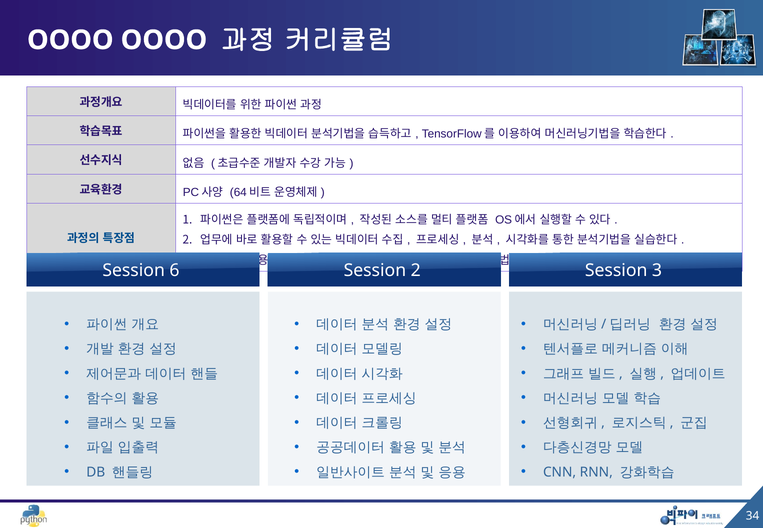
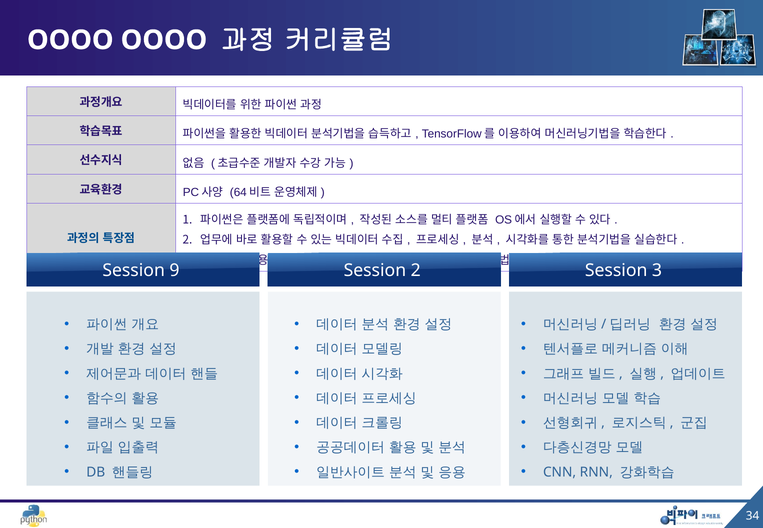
6: 6 -> 9 (174, 271)
